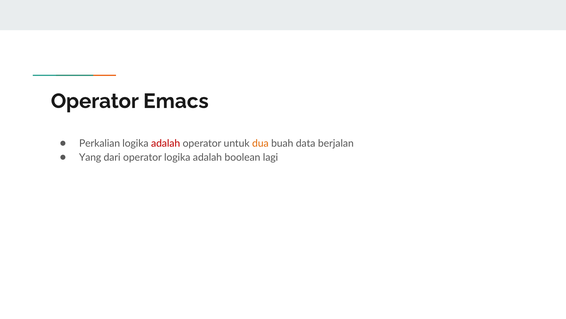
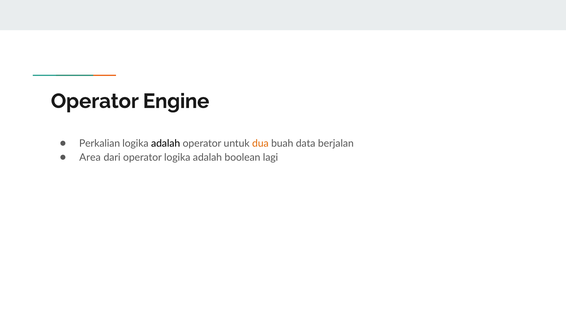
Emacs: Emacs -> Engine (176, 101)
adalah colour: red -> black (166, 143)
Yang: Yang -> Area (90, 157)
